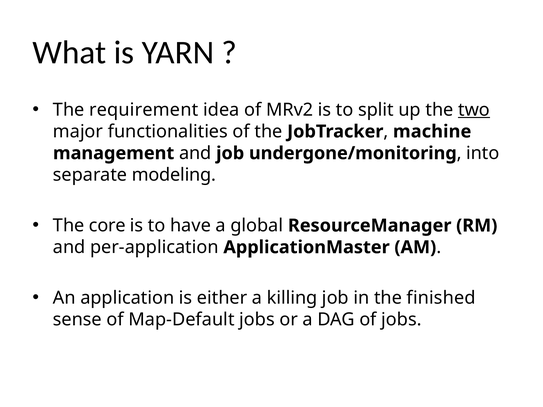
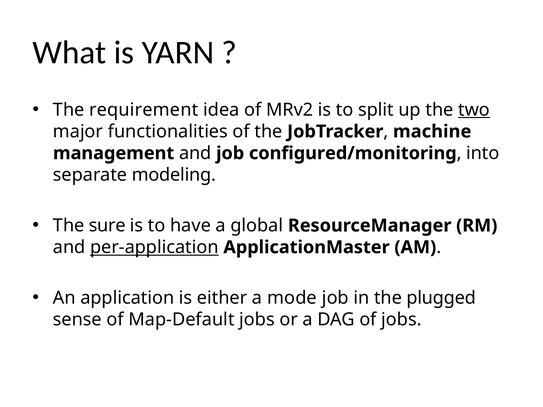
undergone/monitoring: undergone/monitoring -> configured/monitoring (353, 153)
core: core -> sure (107, 226)
per-application underline: none -> present (154, 247)
killing: killing -> mode (292, 298)
finished: finished -> plugged (441, 298)
